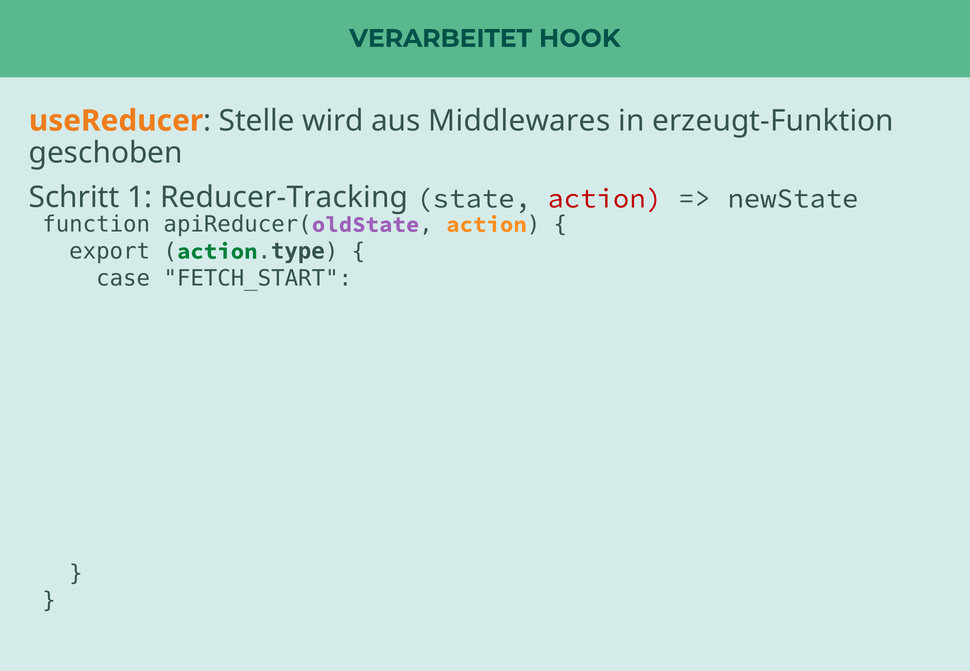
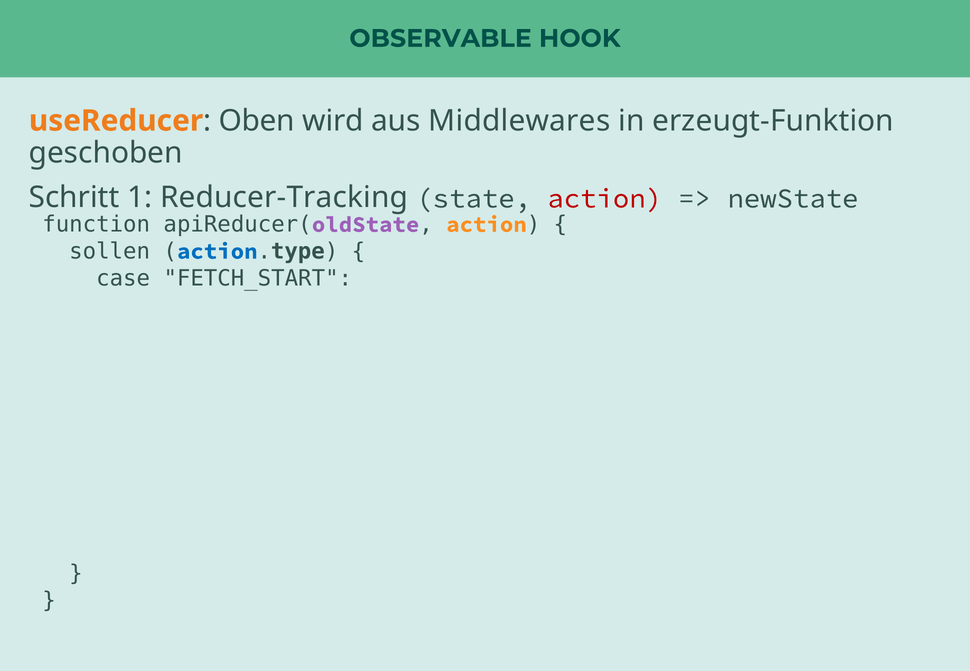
VERARBEITET: VERARBEITET -> OBSERVABLE (441, 38)
Stelle: Stelle -> Oben (257, 121)
export: export -> sollen (110, 251)
action colour: green -> blue (217, 251)
